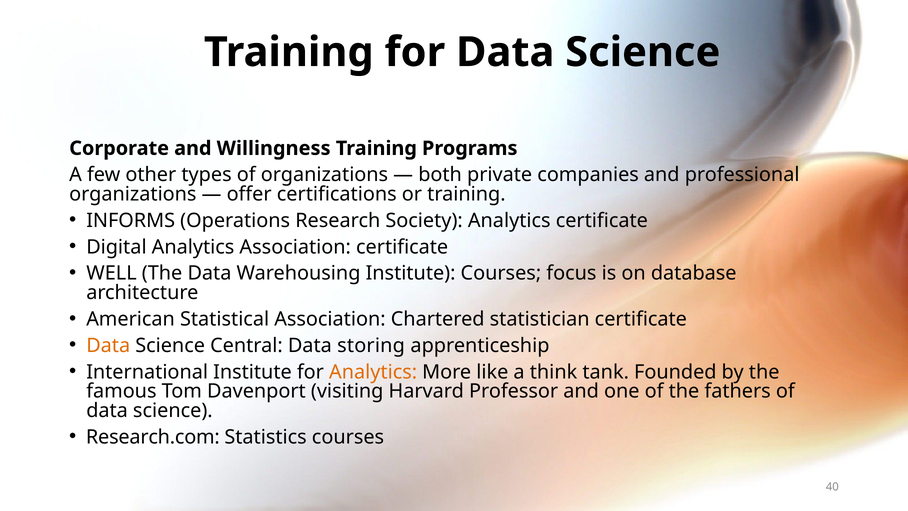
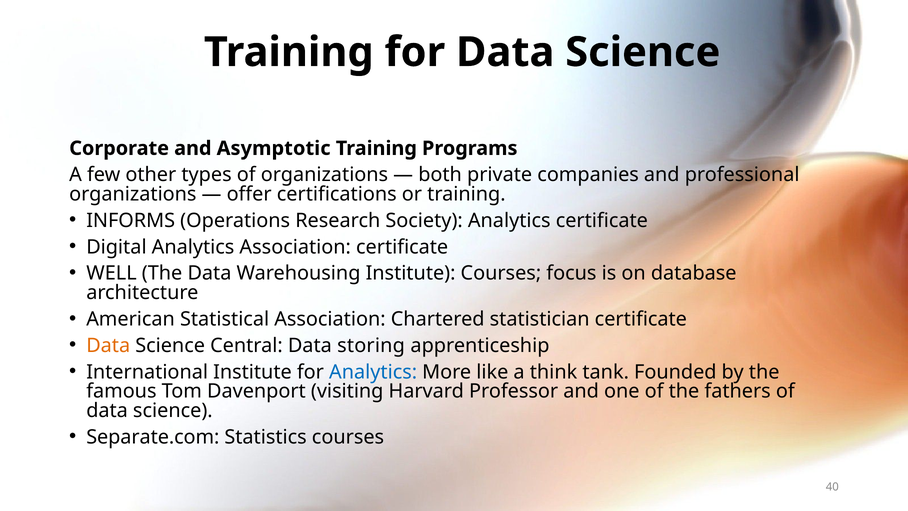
Willingness: Willingness -> Asymptotic (274, 148)
Analytics colour: orange -> blue (373, 372)
Research.com: Research.com -> Separate.com (153, 437)
